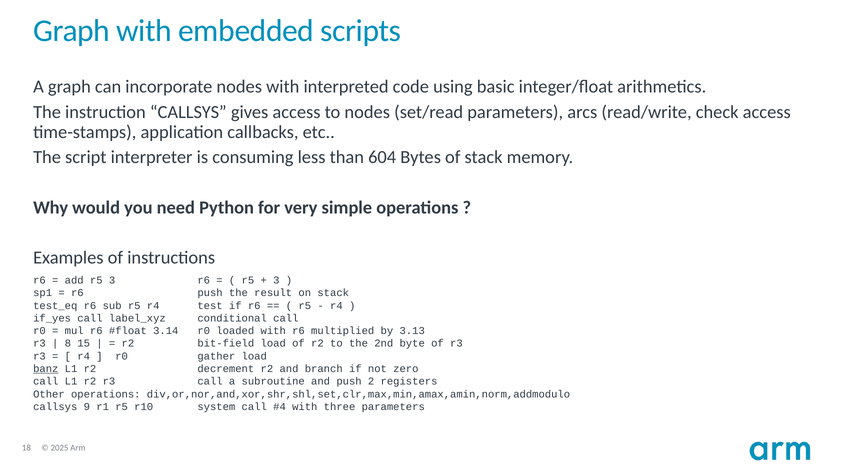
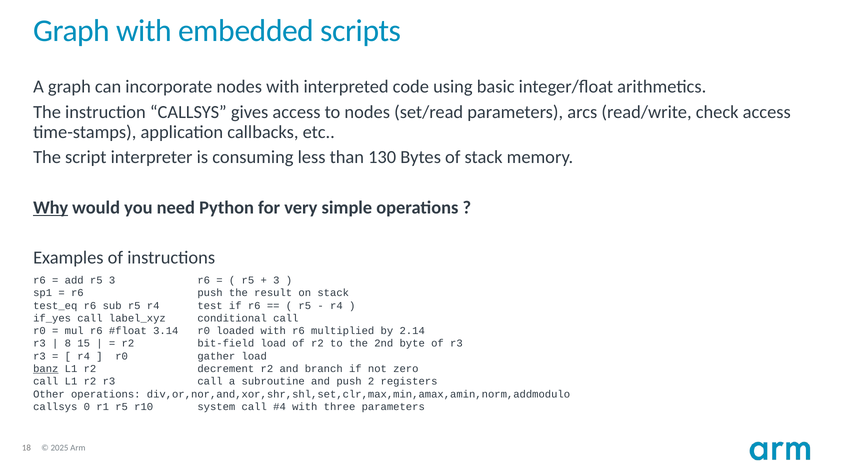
604: 604 -> 130 (382, 157)
Why underline: none -> present (51, 208)
3.13: 3.13 -> 2.14 (412, 331)
9: 9 -> 0 (87, 407)
